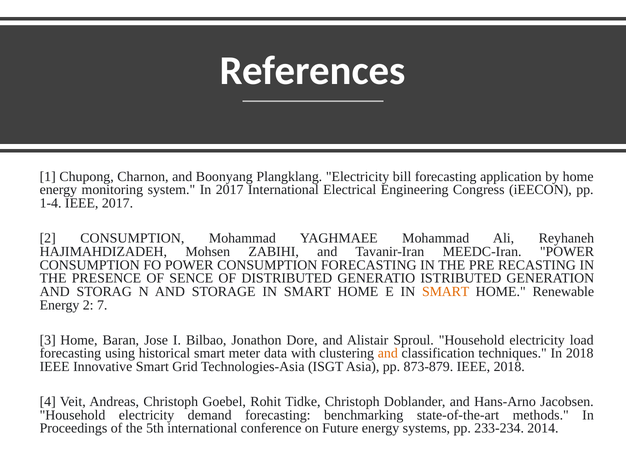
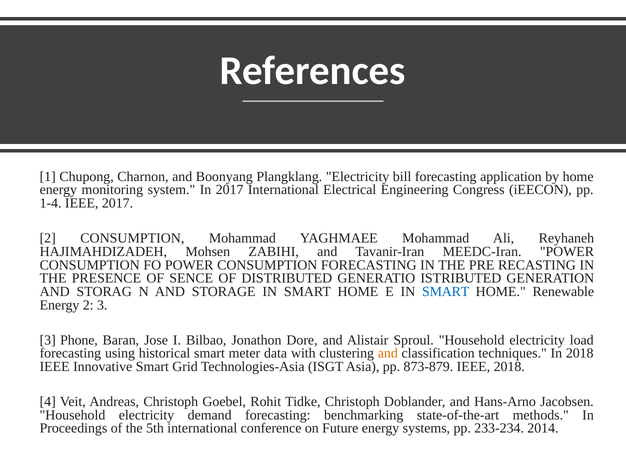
SMART colour: orange -> blue (446, 292)
2 7: 7 -> 3 (102, 305)
3 Home: Home -> Phone (79, 340)
